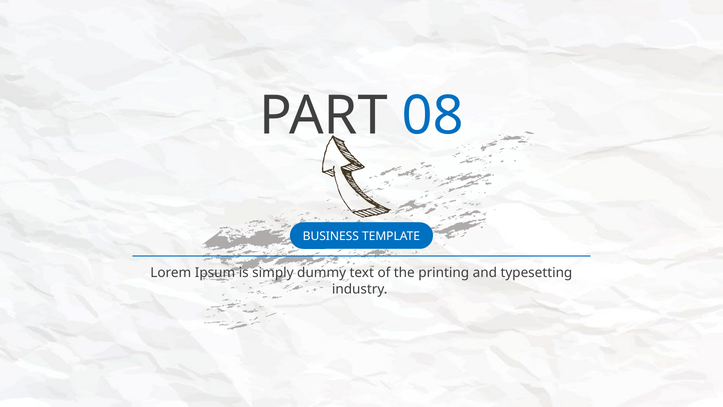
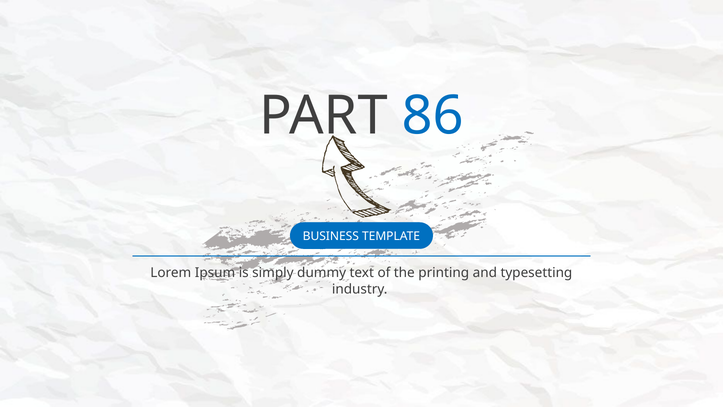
08: 08 -> 86 (433, 116)
